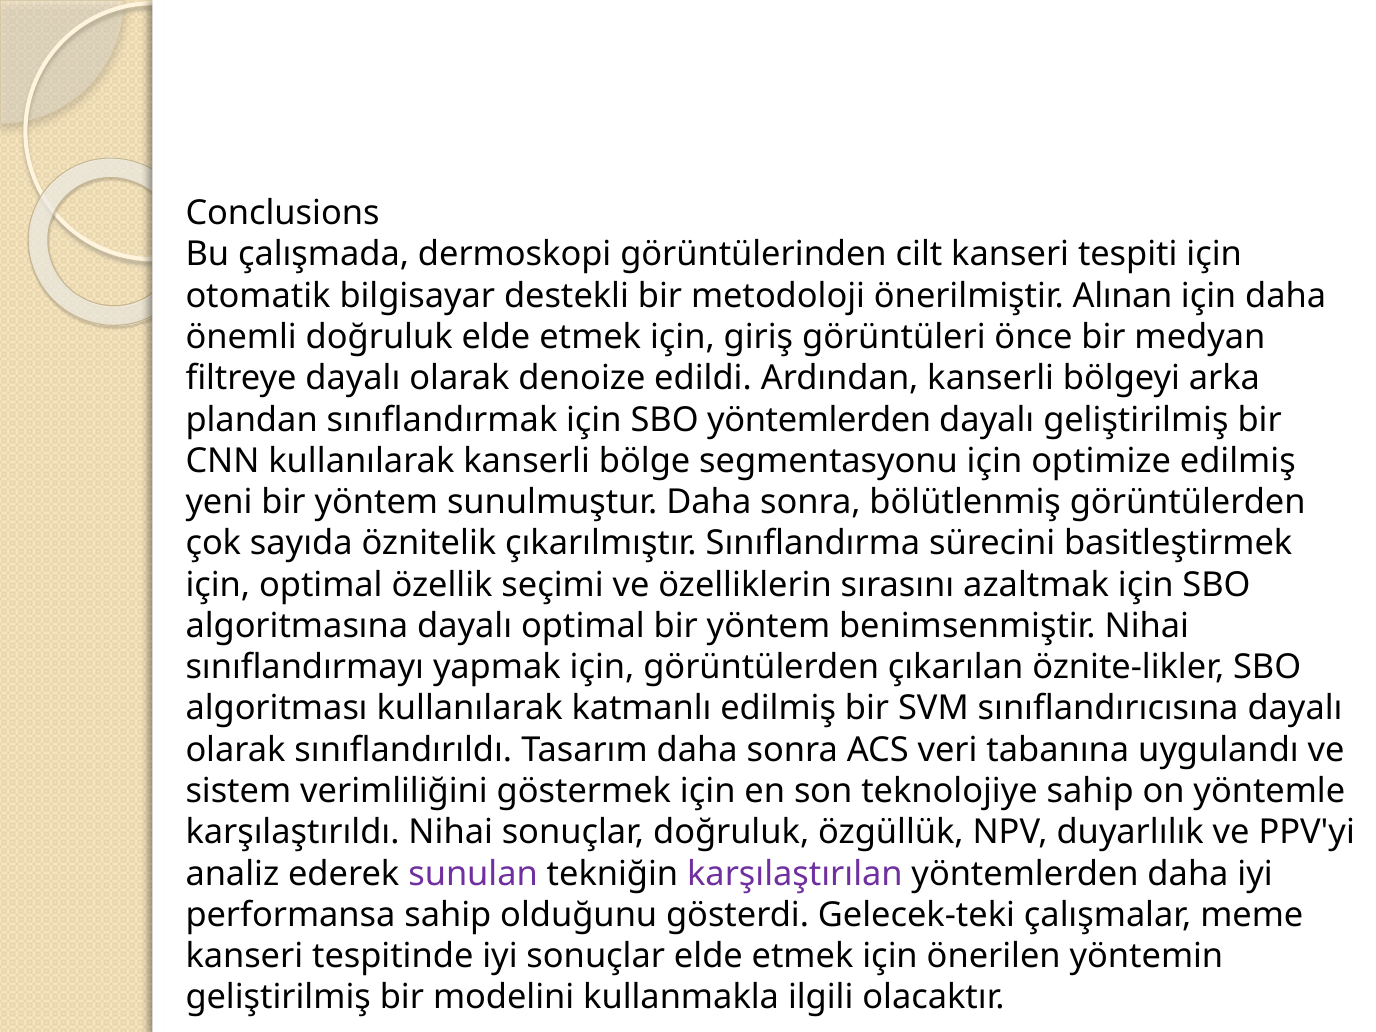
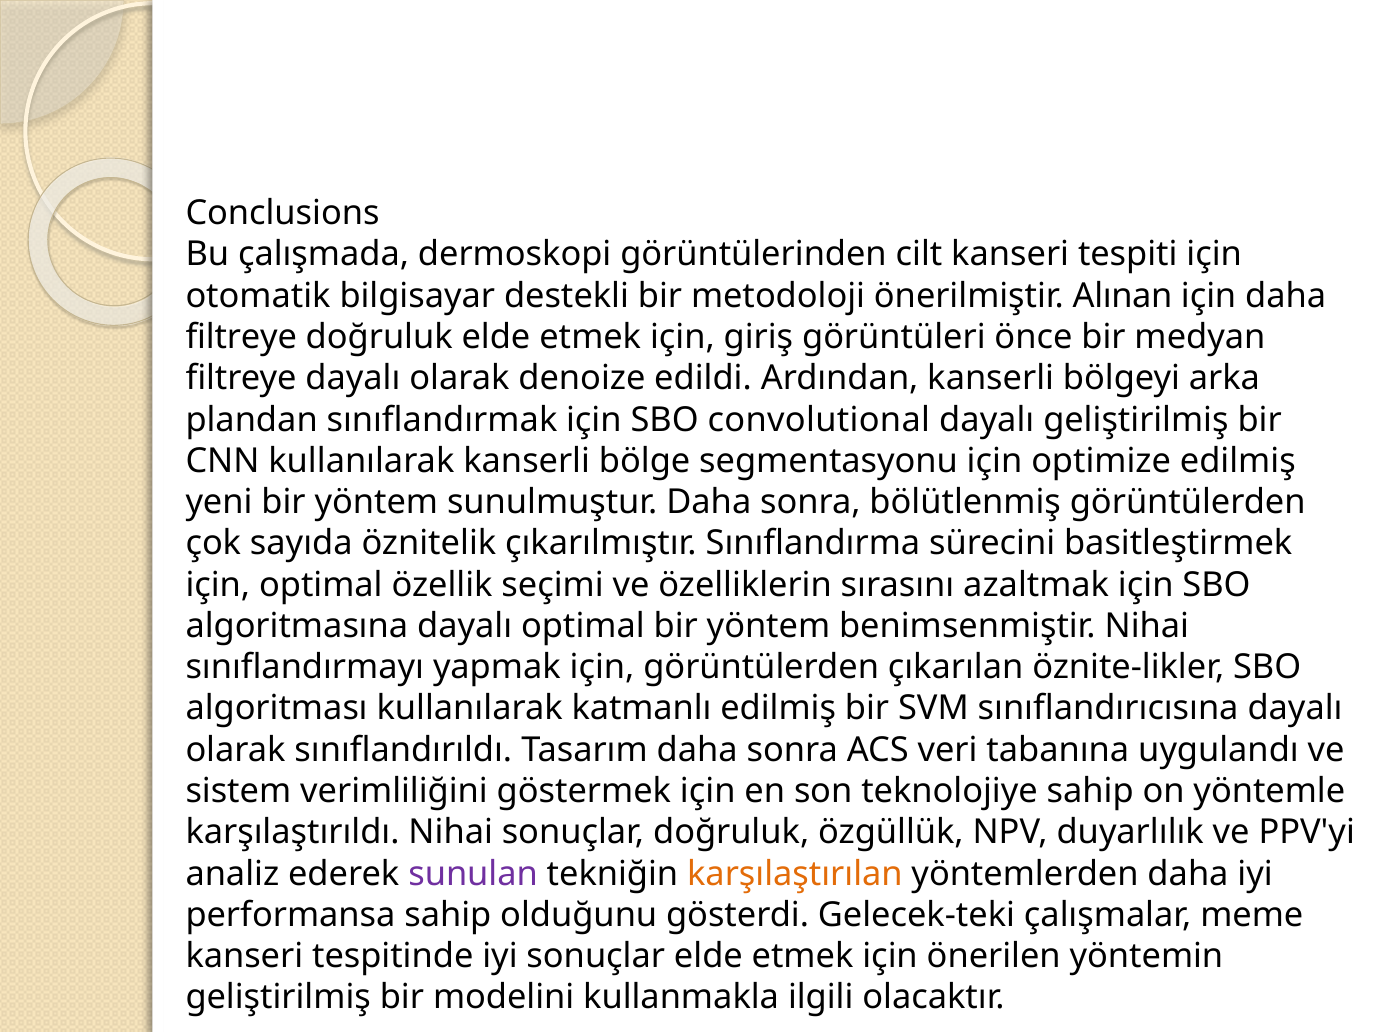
önemli: önemli -> filtreye (241, 337)
SBO yöntemlerden: yöntemlerden -> convolutional (819, 420)
karşılaştırılan colour: purple -> orange (795, 874)
